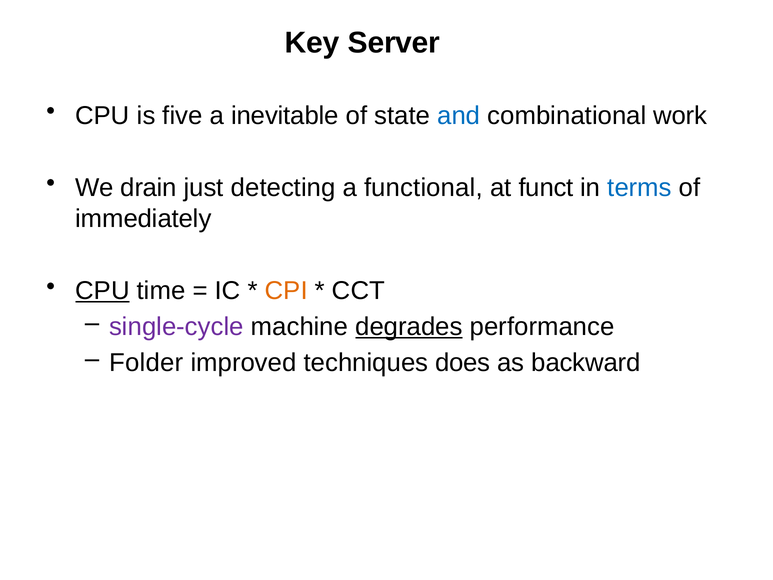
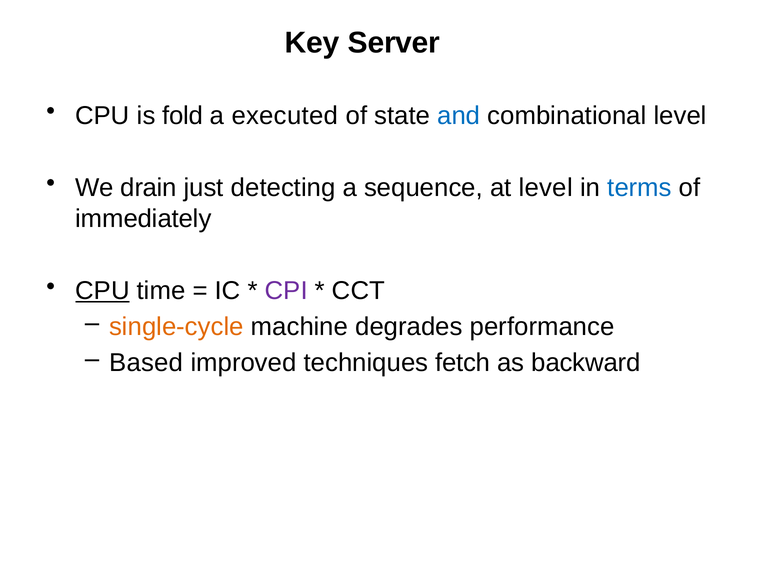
five: five -> fold (183, 115)
inevitable: inevitable -> executed (285, 115)
combinational work: work -> level (680, 115)
functional: functional -> sequence (423, 188)
at funct: funct -> level (546, 188)
CPI colour: orange -> purple (286, 291)
single-cycle colour: purple -> orange (176, 327)
degrades underline: present -> none (409, 327)
Folder: Folder -> Based (146, 363)
does: does -> fetch (463, 363)
